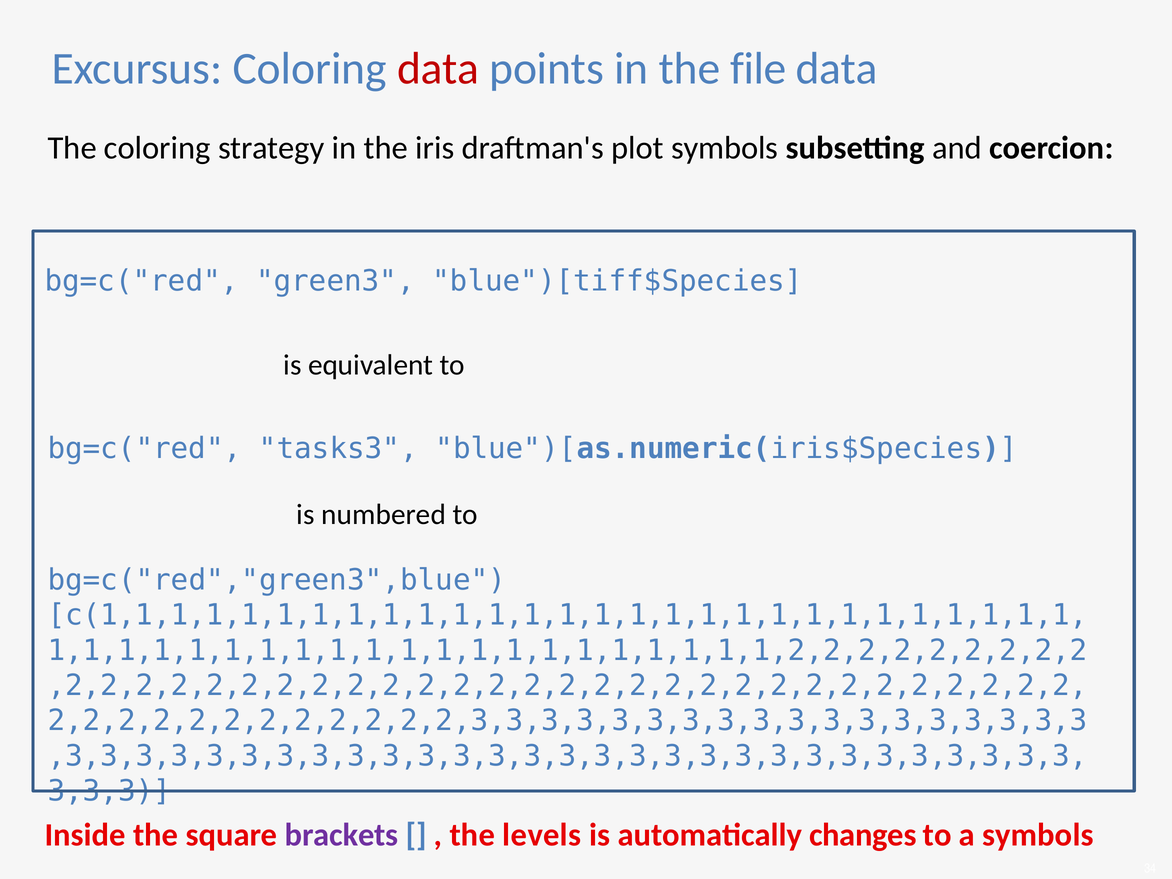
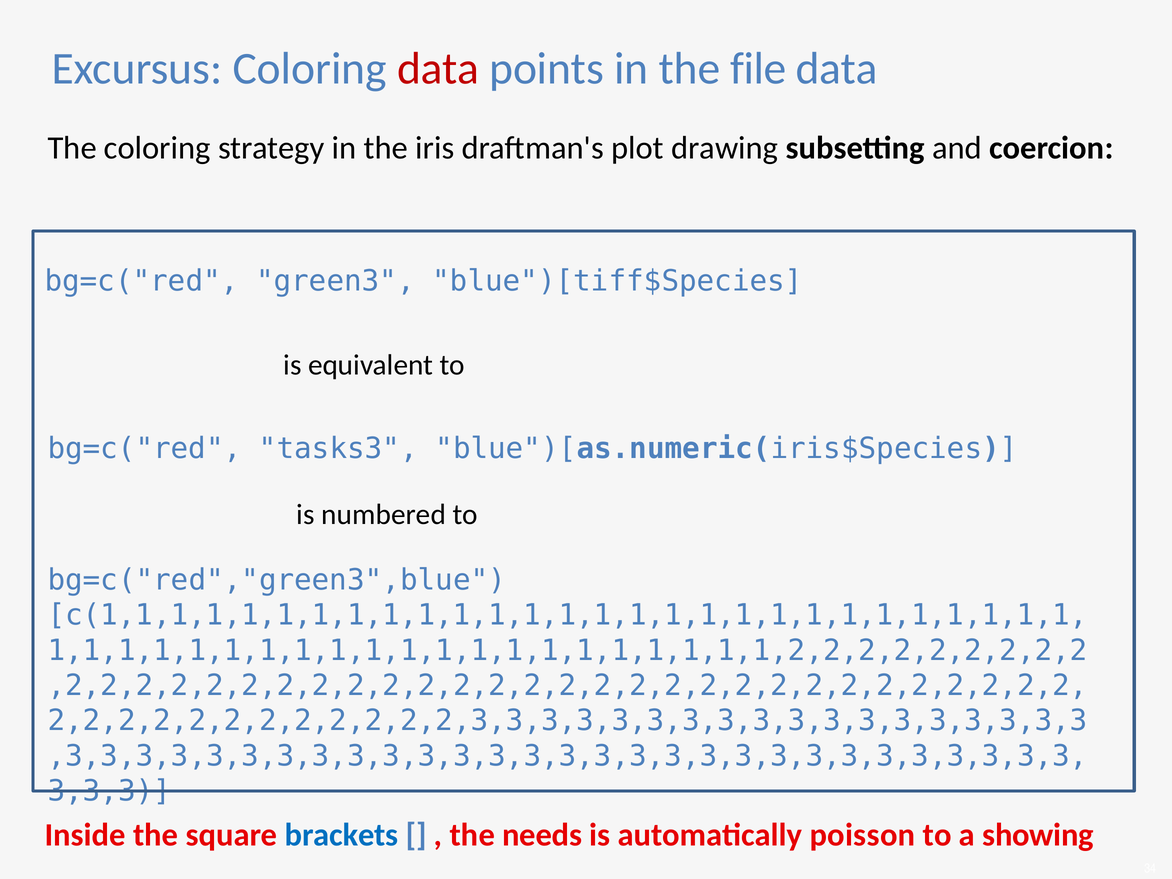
plot symbols: symbols -> drawing (725, 148)
brackets colour: purple -> blue (342, 835)
levels: levels -> needs (542, 835)
changes: changes -> poisson (862, 835)
a symbols: symbols -> showing (1038, 835)
